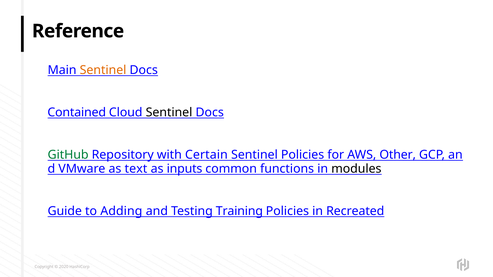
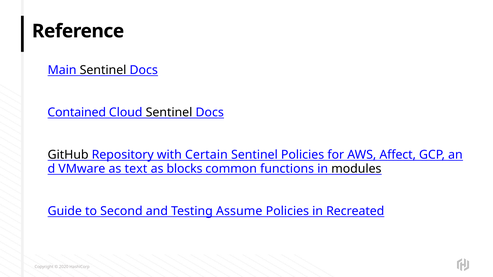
Sentinel colour: orange -> black (103, 70)
GitHub colour: green -> black (68, 155)
Other: Other -> Affect (398, 155)
inputs: inputs -> blocks (185, 169)
Adding: Adding -> Second (121, 211)
Training: Training -> Assume (239, 211)
